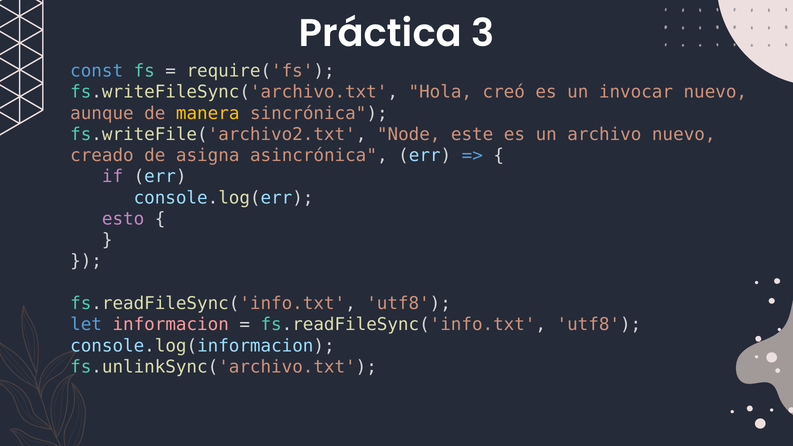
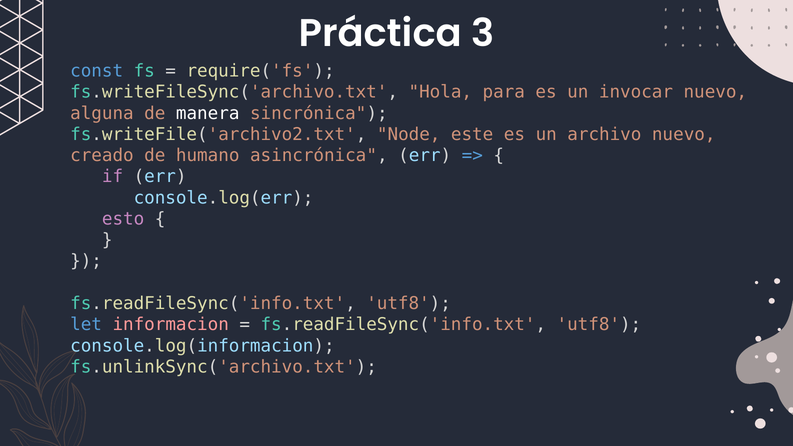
creó: creó -> para (504, 92)
aunque: aunque -> alguna (102, 113)
manera colour: yellow -> white (208, 113)
asigna: asigna -> humano (208, 156)
